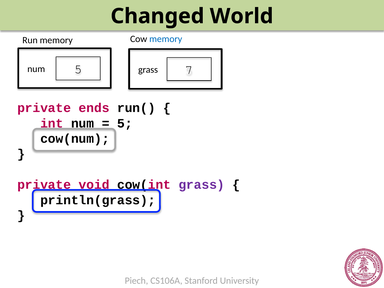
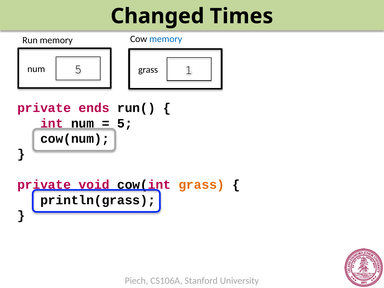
World: World -> Times (242, 16)
7: 7 -> 1 (189, 70)
grass colour: purple -> orange (202, 185)
